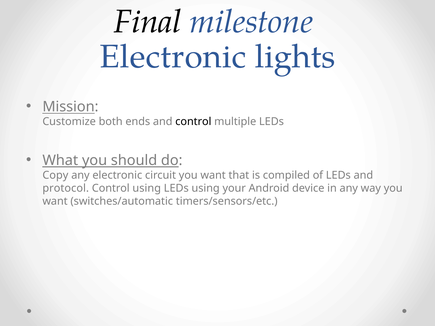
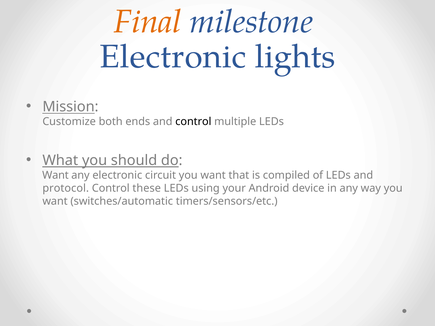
Final colour: black -> orange (148, 22)
Copy: Copy -> Want (55, 175)
Control using: using -> these (147, 188)
